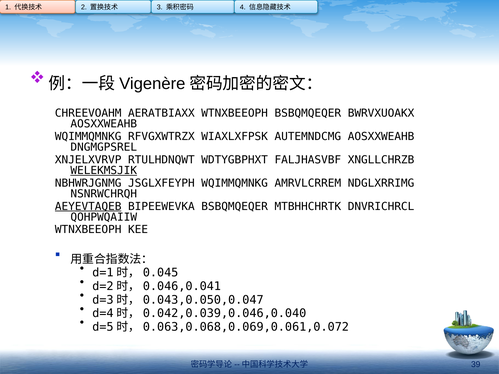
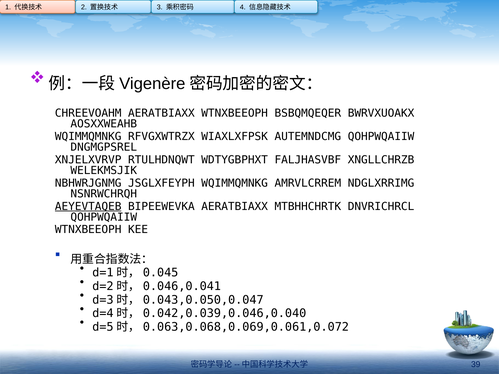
AUTEMNDCMG AOSXXWEAHB: AOSXXWEAHB -> QOHPWQAIIW (381, 137)
WELEKMSJIK underline: present -> none (104, 171)
BIPEEWEVKA BSBQMQEQER: BSBQMQEQER -> AERATBIAXX (235, 207)
